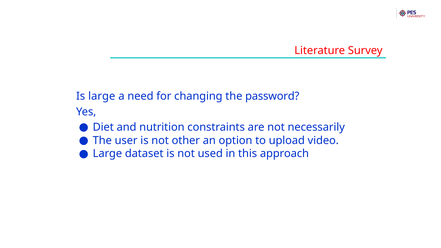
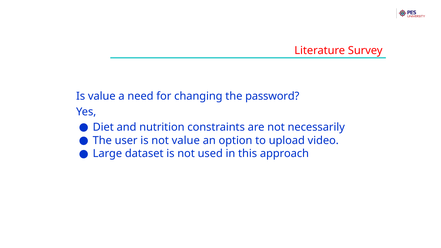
Is large: large -> value (102, 96)
not other: other -> value (186, 140)
